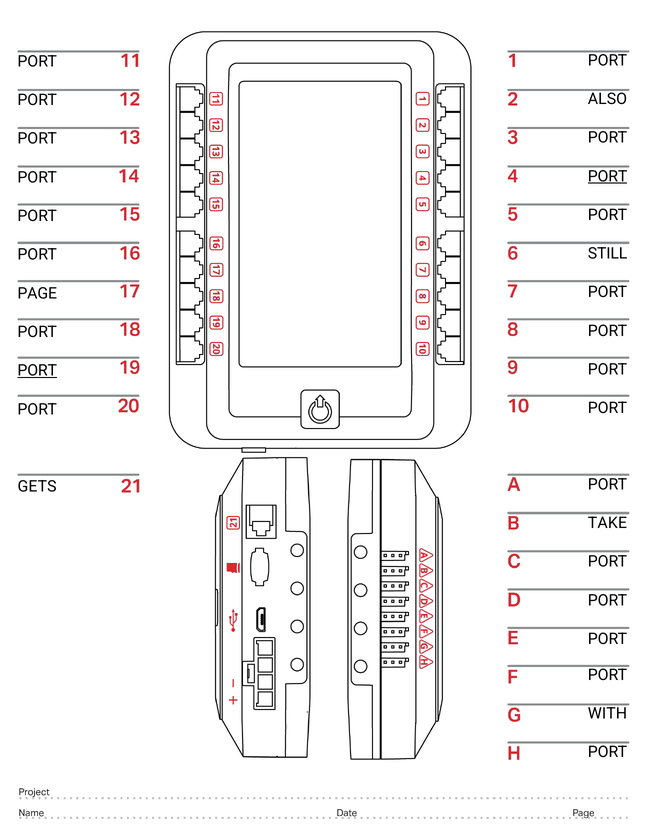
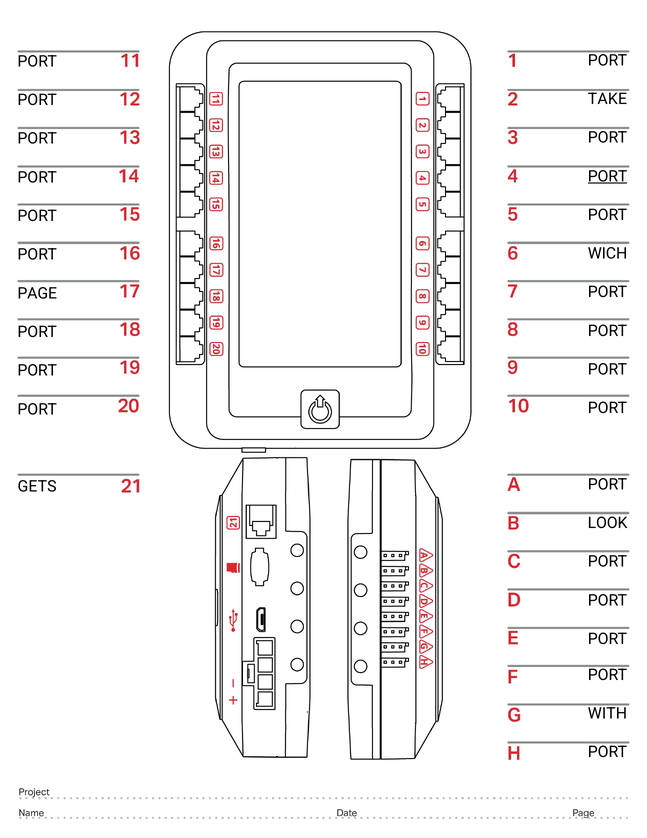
ALSO: ALSO -> TAKE (607, 99)
STILL: STILL -> WICH (608, 253)
PORT underline: present -> none (37, 370)
TAKE: TAKE -> LOOK (608, 523)
